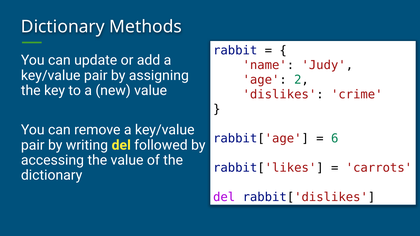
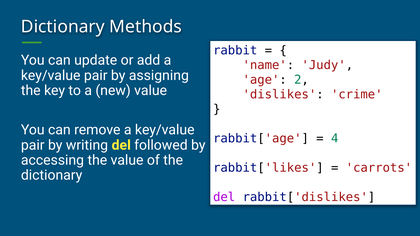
6: 6 -> 4 (335, 139)
